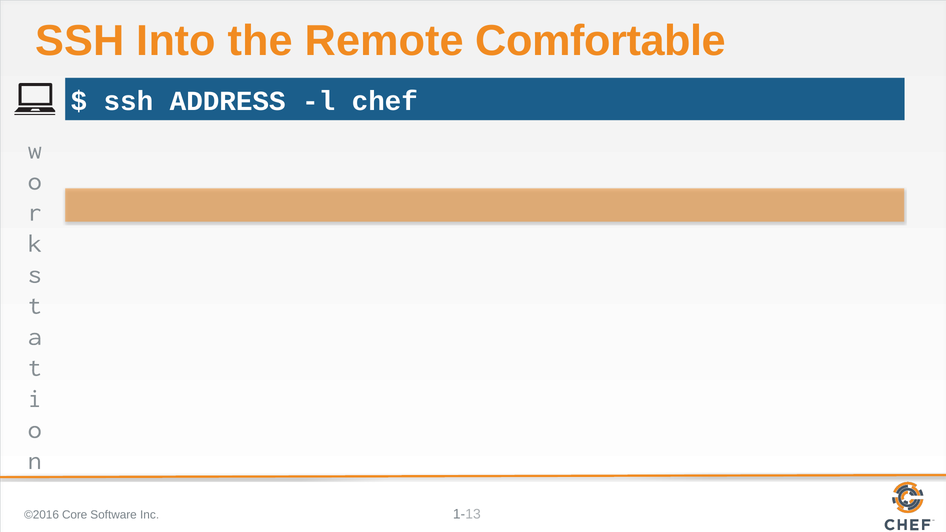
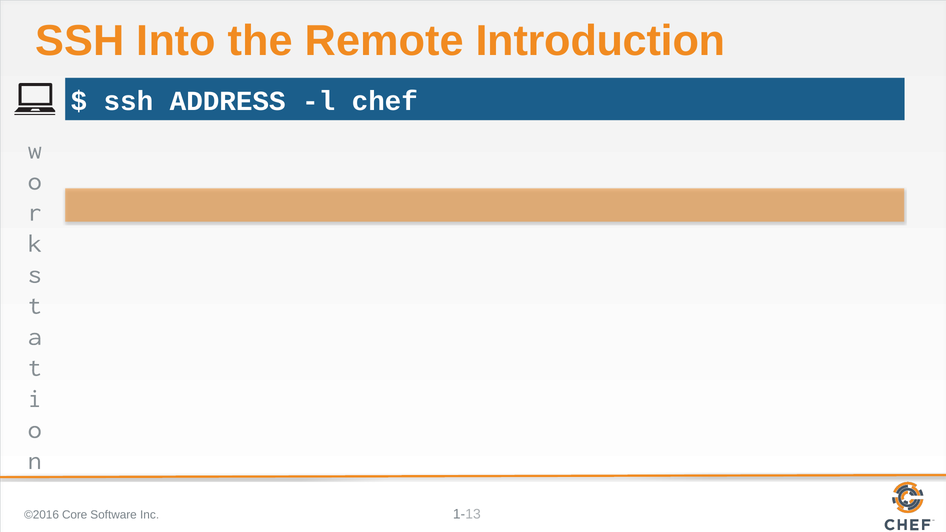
Comfortable: Comfortable -> Introduction (600, 41)
